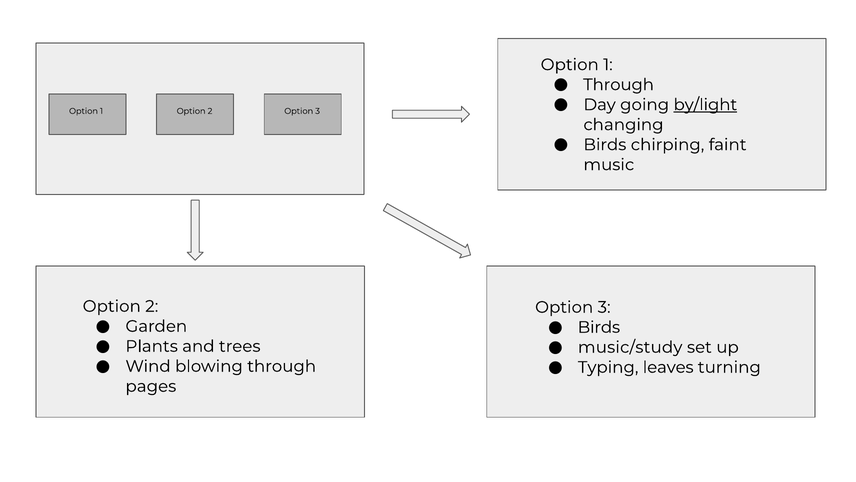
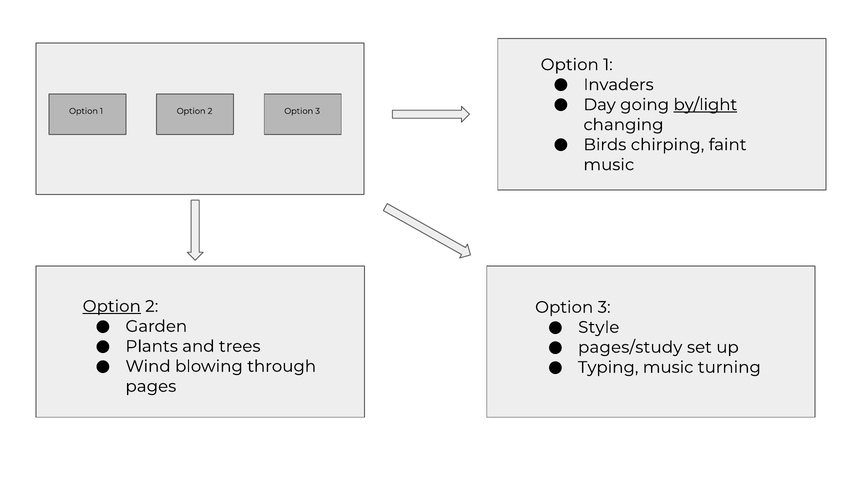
Through: Through -> Invaders (619, 85)
Option underline: none -> present (112, 306)
Birds: Birds -> Style (599, 327)
music/study: music/study -> pages/study (630, 347)
Typing leaves: leaves -> music (668, 367)
